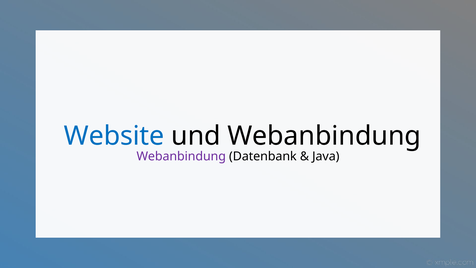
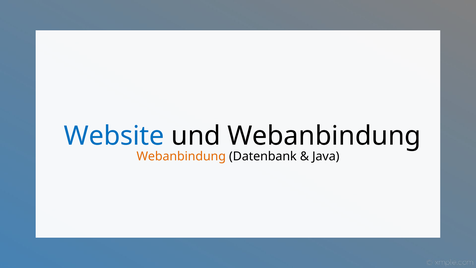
Webanbindung colour: purple -> orange (181, 156)
